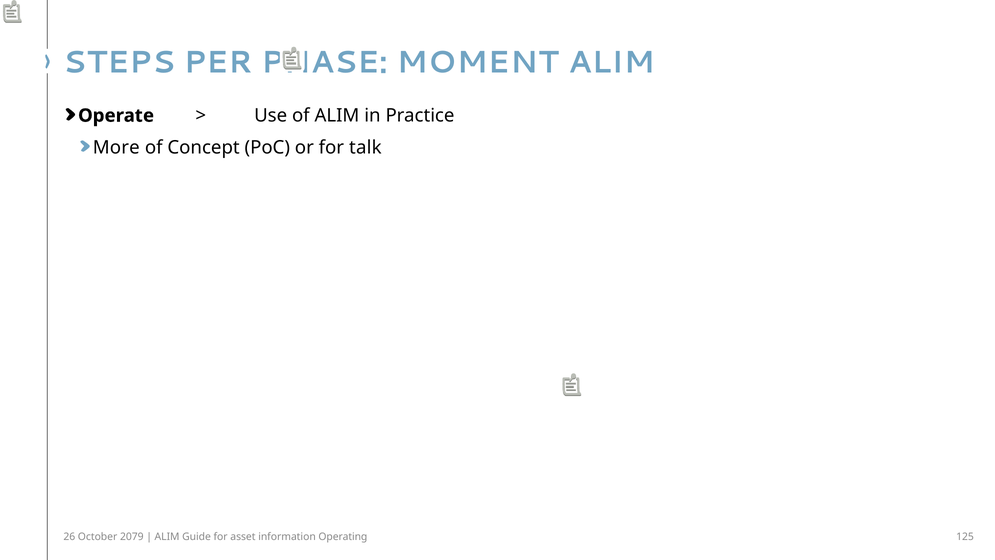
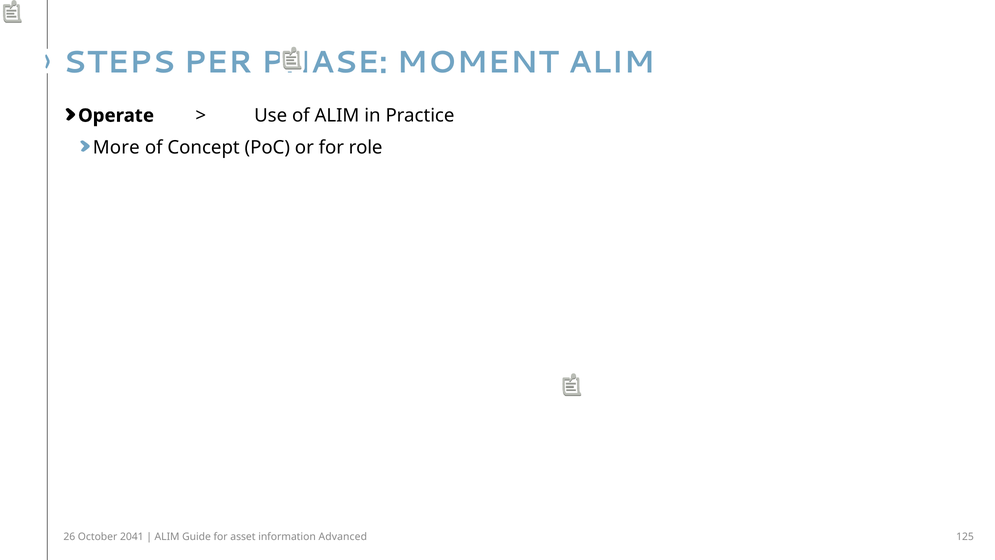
talk: talk -> role (366, 147)
2079: 2079 -> 2041 (132, 536)
Operating: Operating -> Advanced (343, 536)
